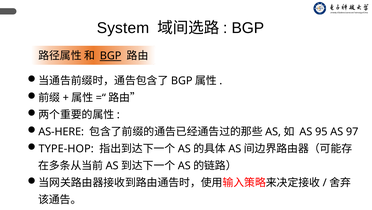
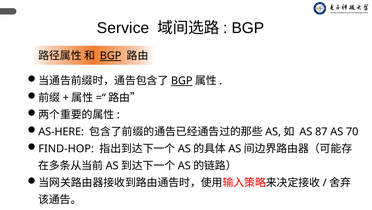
System: System -> Service (123, 28)
BGP underline: none -> present (182, 81)
95: 95 -> 87 (321, 131)
97: 97 -> 70 (352, 131)
TYPE-HOP: TYPE-HOP -> FIND-HOP (66, 148)
